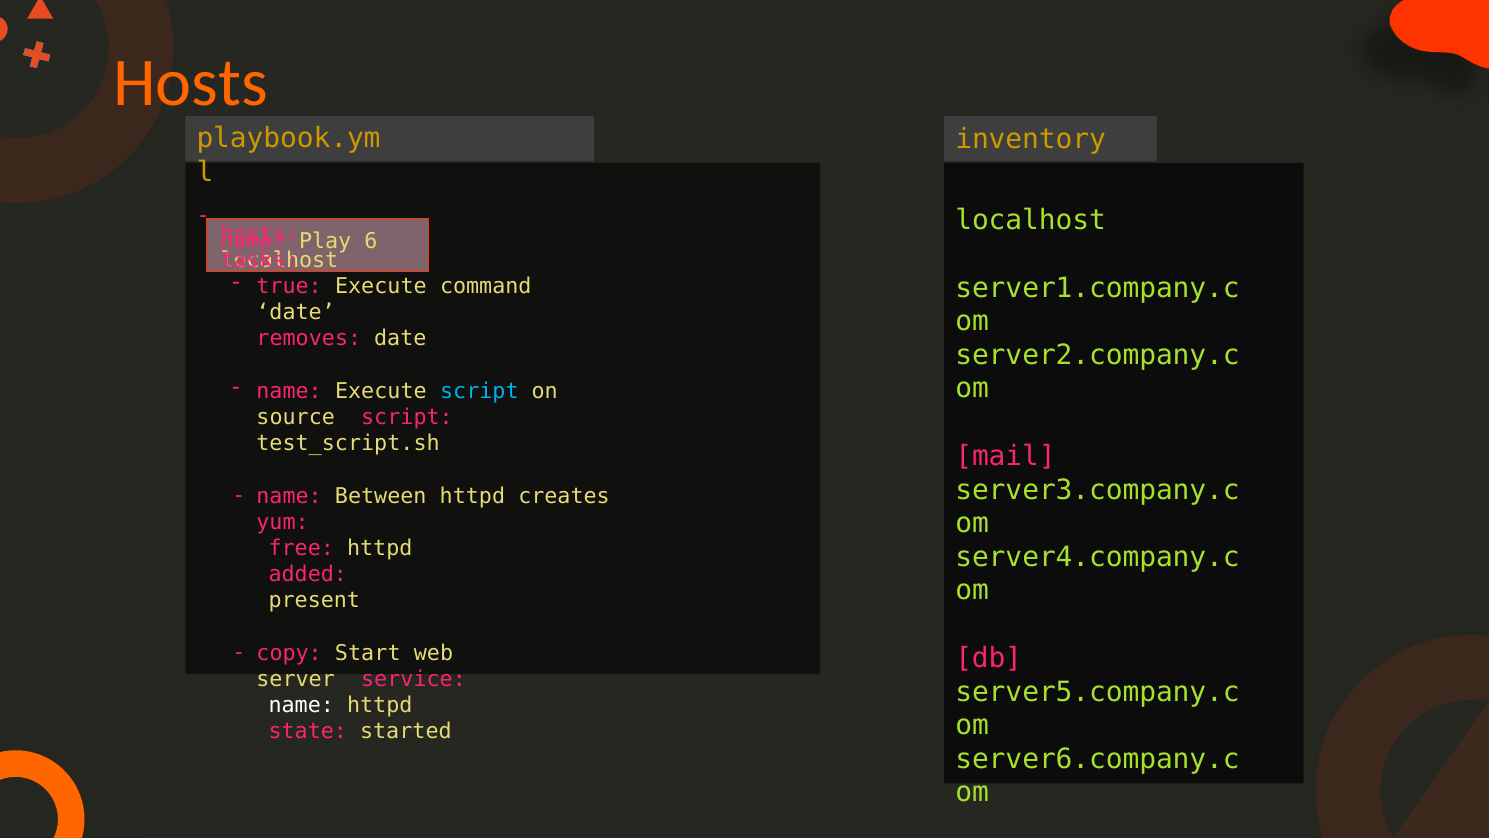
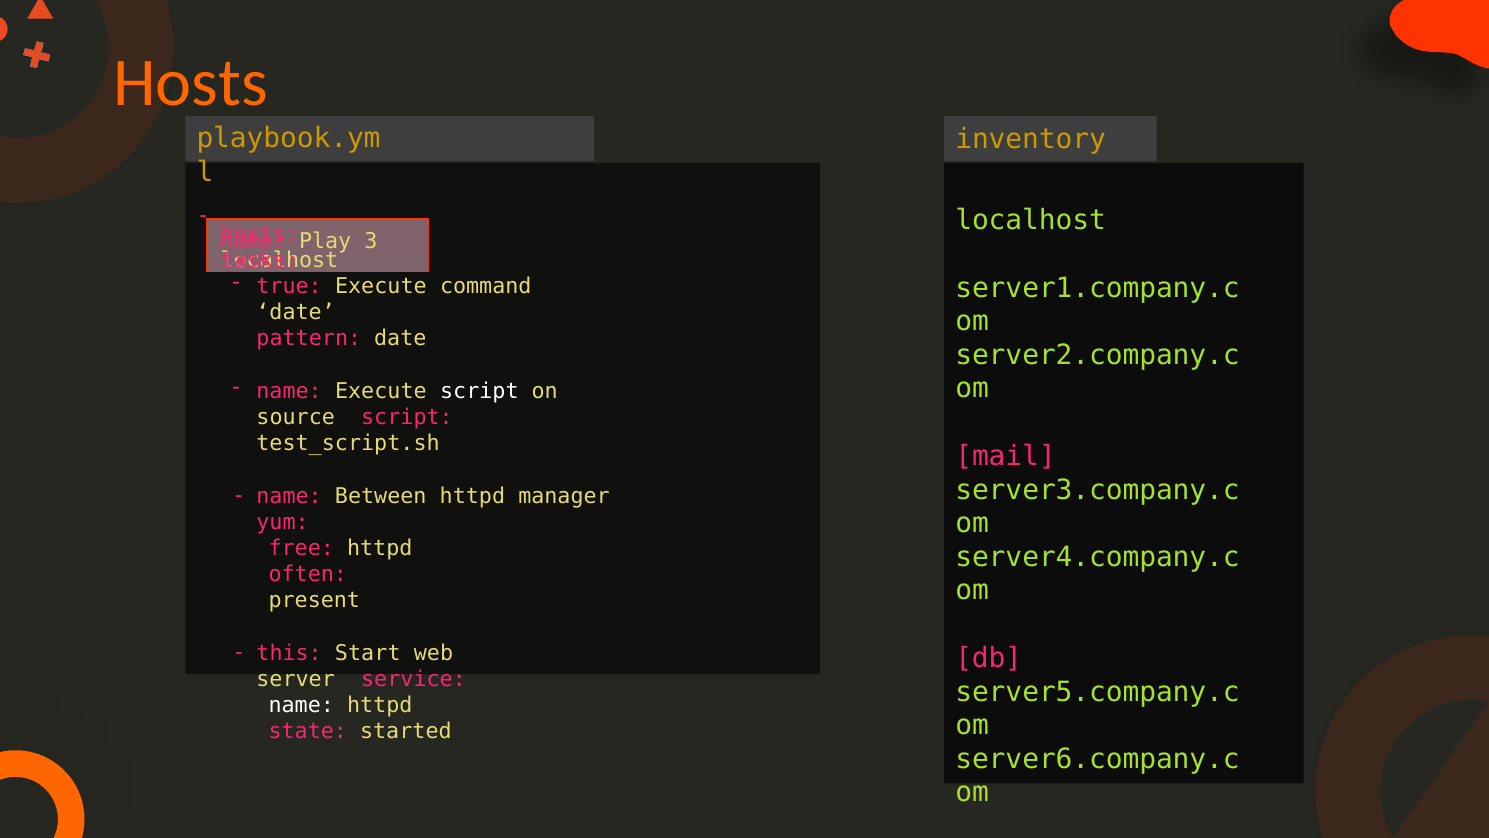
6: 6 -> 3 (371, 241)
removes: removes -> pattern (309, 338)
script colour: light blue -> white (479, 391)
creates: creates -> manager (564, 496)
added: added -> often (308, 574)
copy: copy -> this (289, 653)
